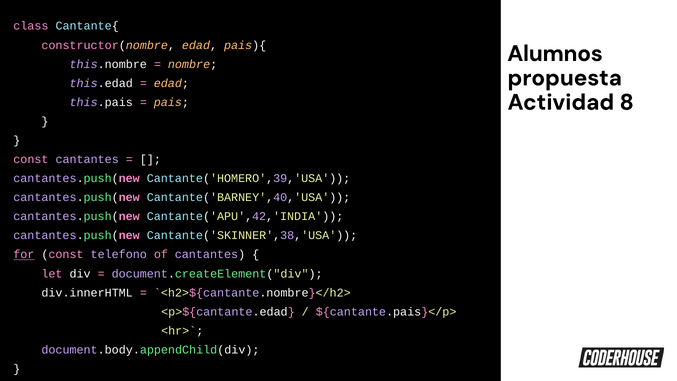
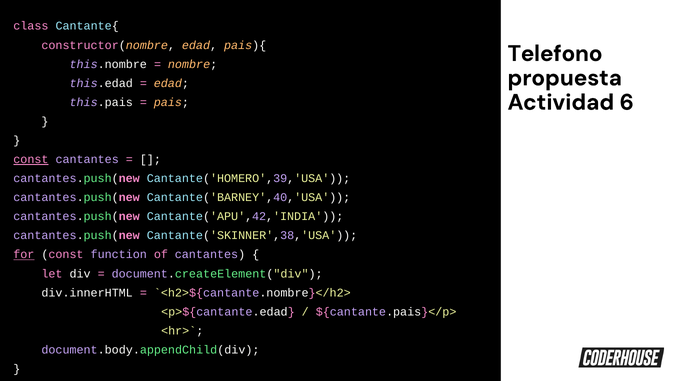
Alumnos: Alumnos -> Telefono (555, 53)
8: 8 -> 6 (627, 102)
const underline: none -> present (31, 159)
telefono: telefono -> function (119, 254)
